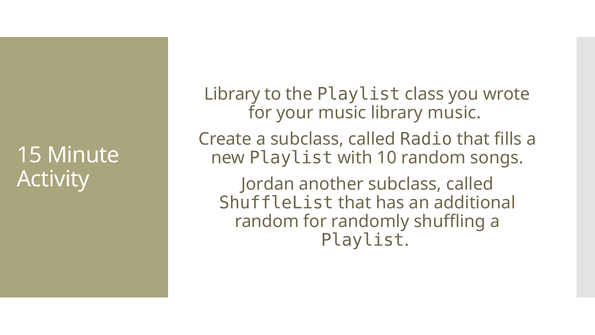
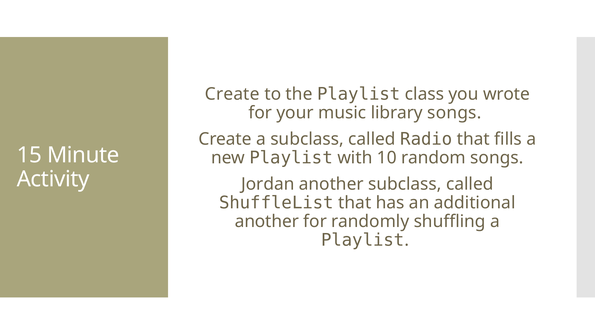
Library: Library -> Create (232, 94)
library music: music -> songs (454, 113)
random: random -> another (267, 221)
